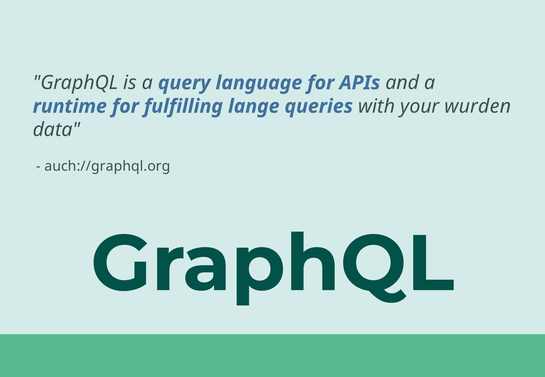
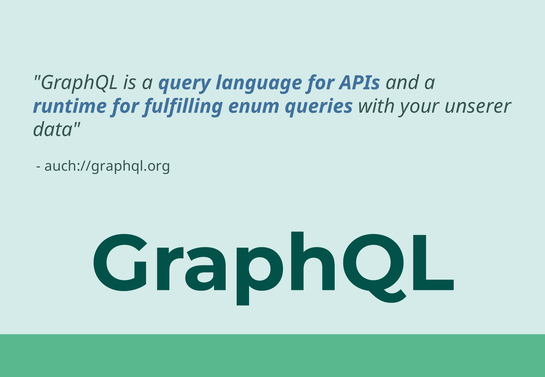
lange: lange -> enum (254, 106)
wurden: wurden -> unserer (478, 106)
